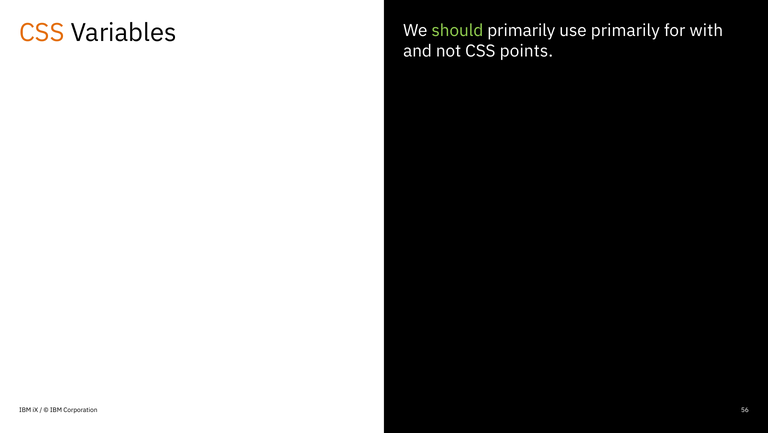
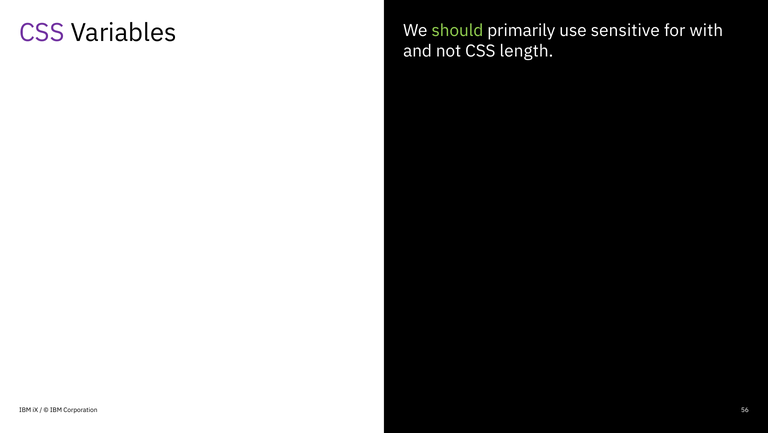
CSS colour: orange -> purple (42, 33)
use primarily: primarily -> sensitive (625, 31)
points: points -> length (526, 51)
